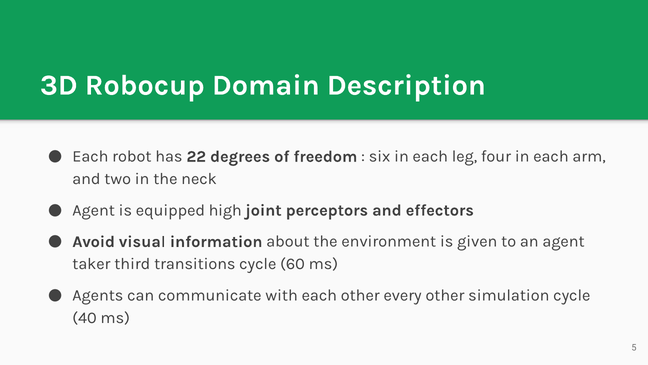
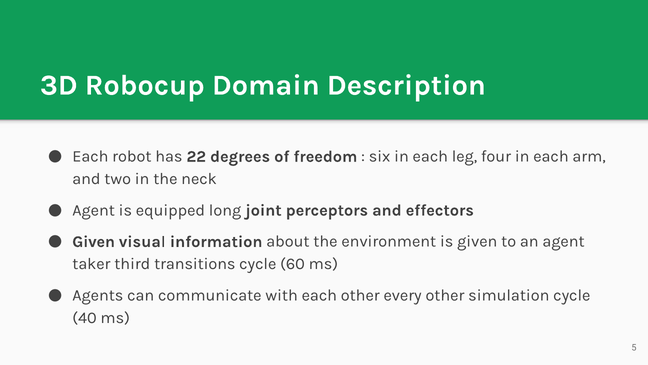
high: high -> long (225, 210)
Avoid: Avoid -> Given (94, 241)
